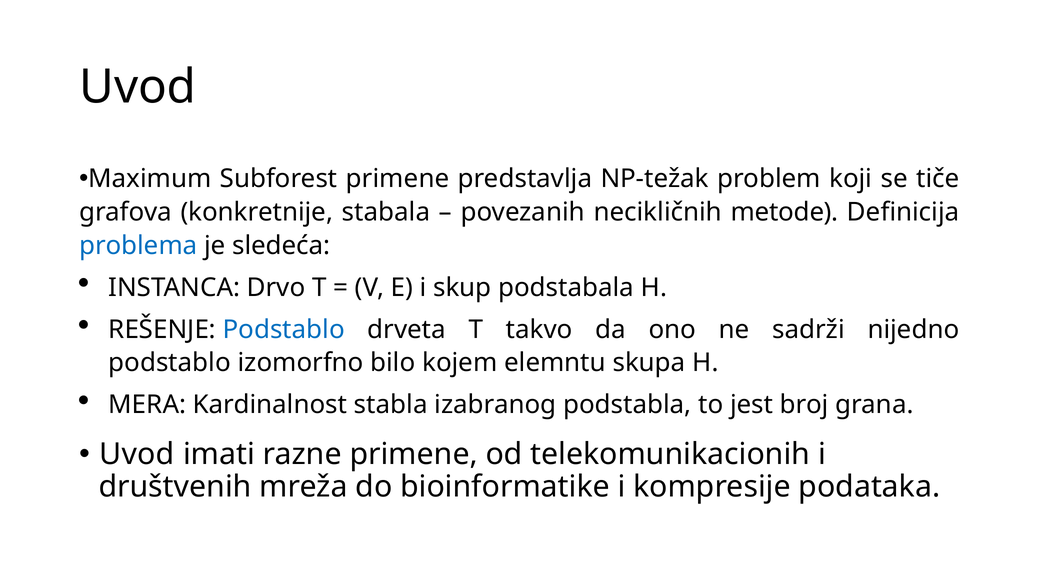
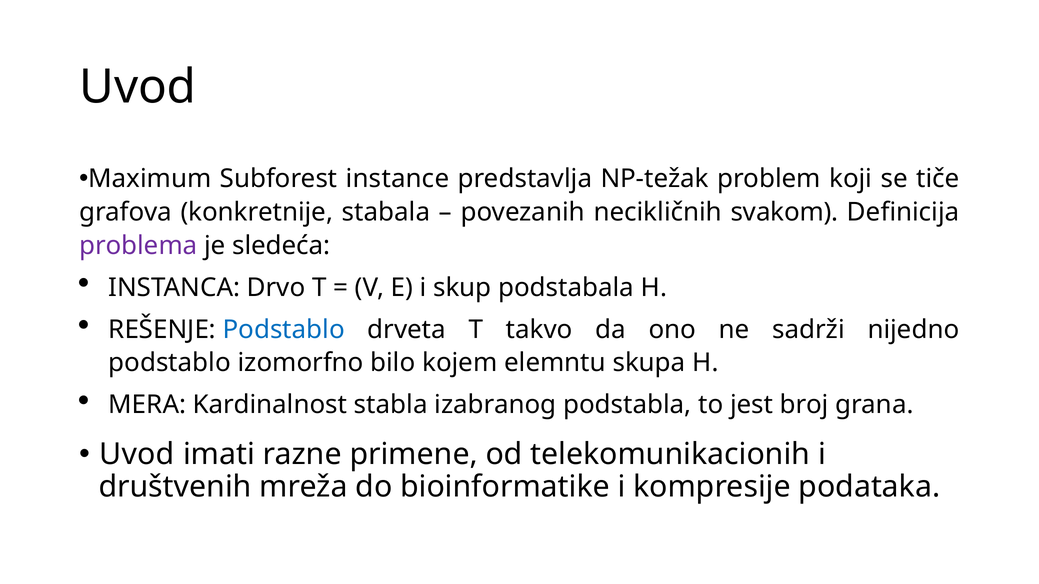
Subforest primene: primene -> instance (398, 179)
metode: metode -> svakom (785, 212)
problema colour: blue -> purple (138, 246)
